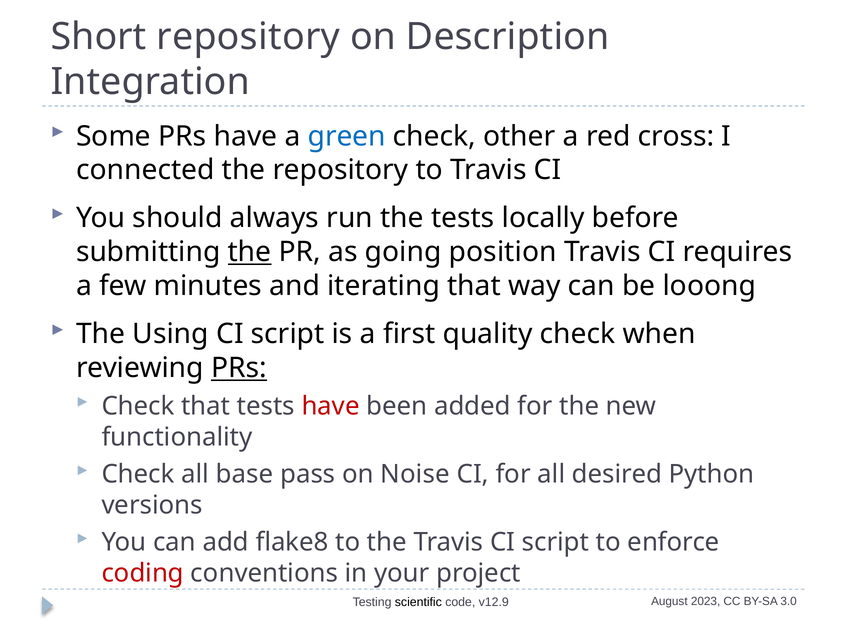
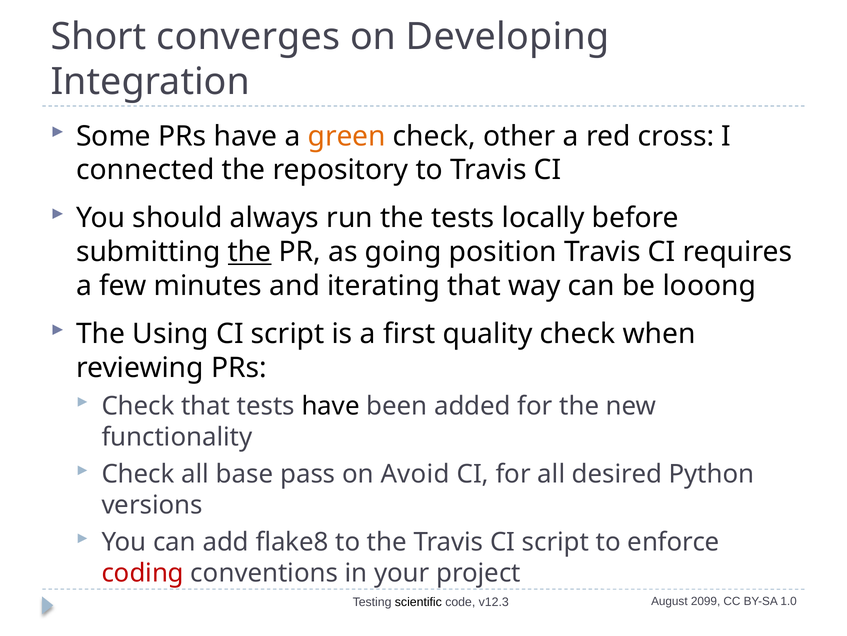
Short repository: repository -> converges (248, 37)
Description: Description -> Developing (508, 37)
green colour: blue -> orange (347, 136)
PRs underline: present -> none (239, 368)
have colour: red -> black (331, 406)
Noise: Noise -> Avoid (415, 474)
2023: 2023 -> 2099 (706, 601)
3.0: 3.0 -> 1.0 (789, 601)
v12.9: v12.9 -> v12.3 (494, 601)
